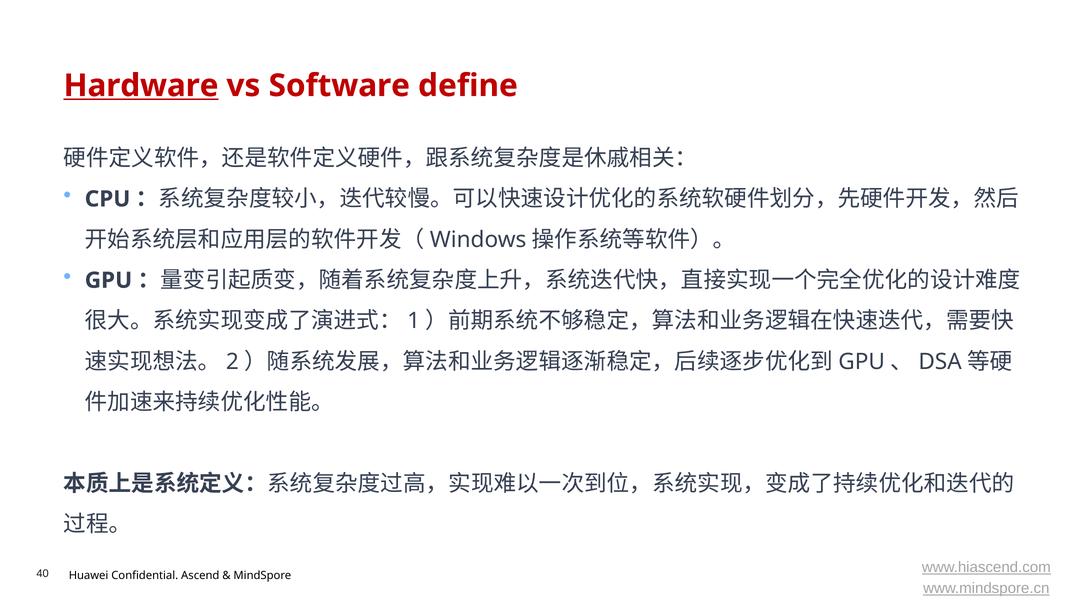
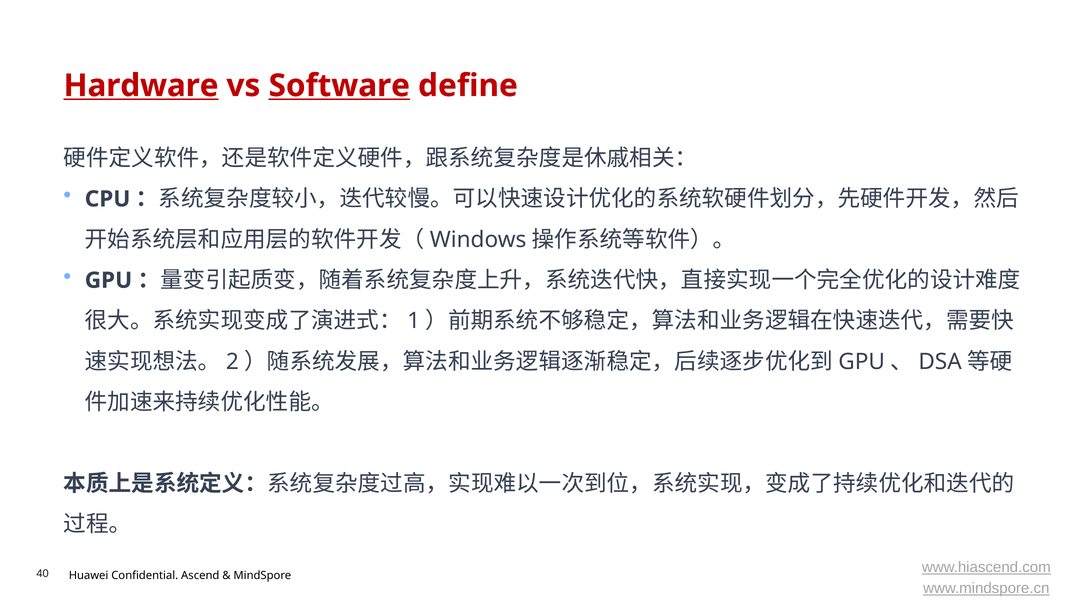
Software underline: none -> present (339, 86)
